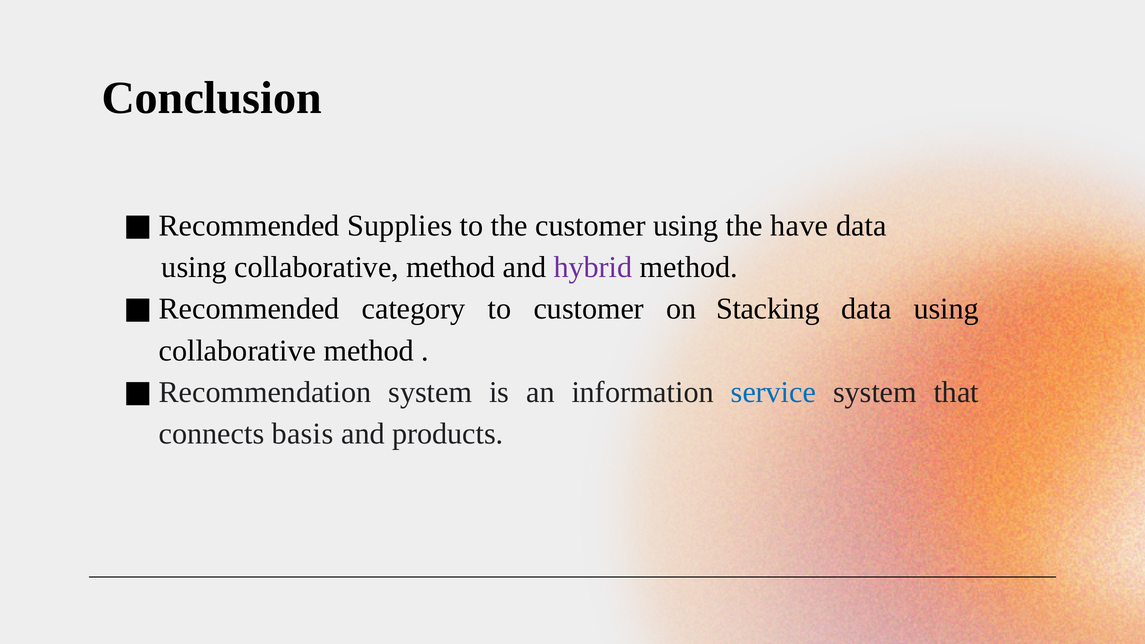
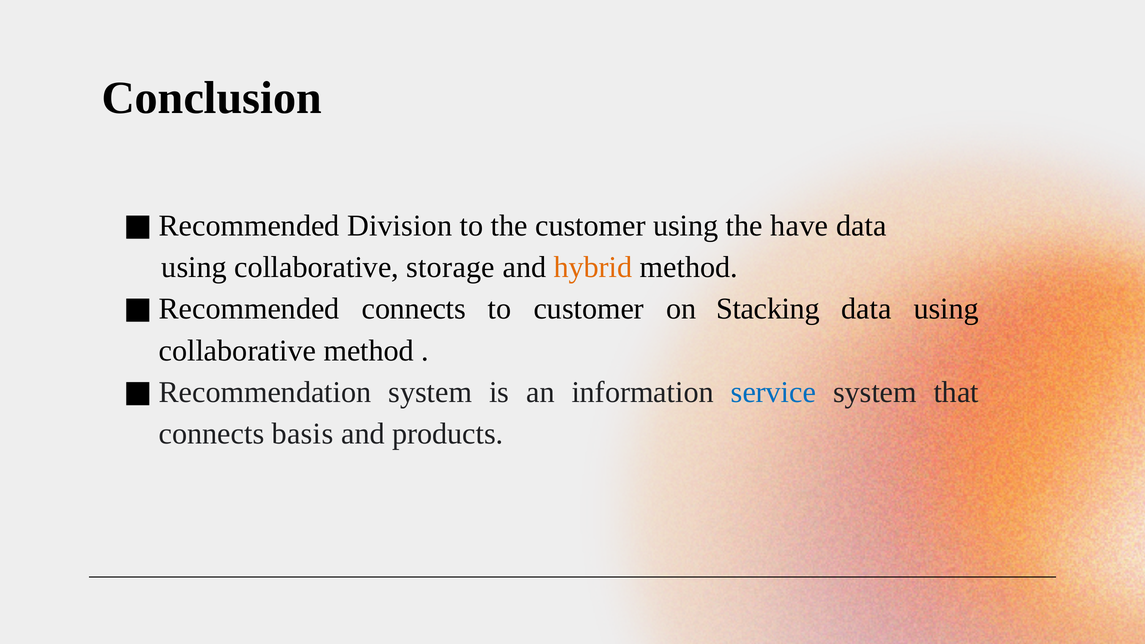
Supplies: Supplies -> Division (400, 226)
method: method -> storage (451, 267)
hybrid colour: purple -> orange (593, 267)
category: category -> connects (414, 309)
